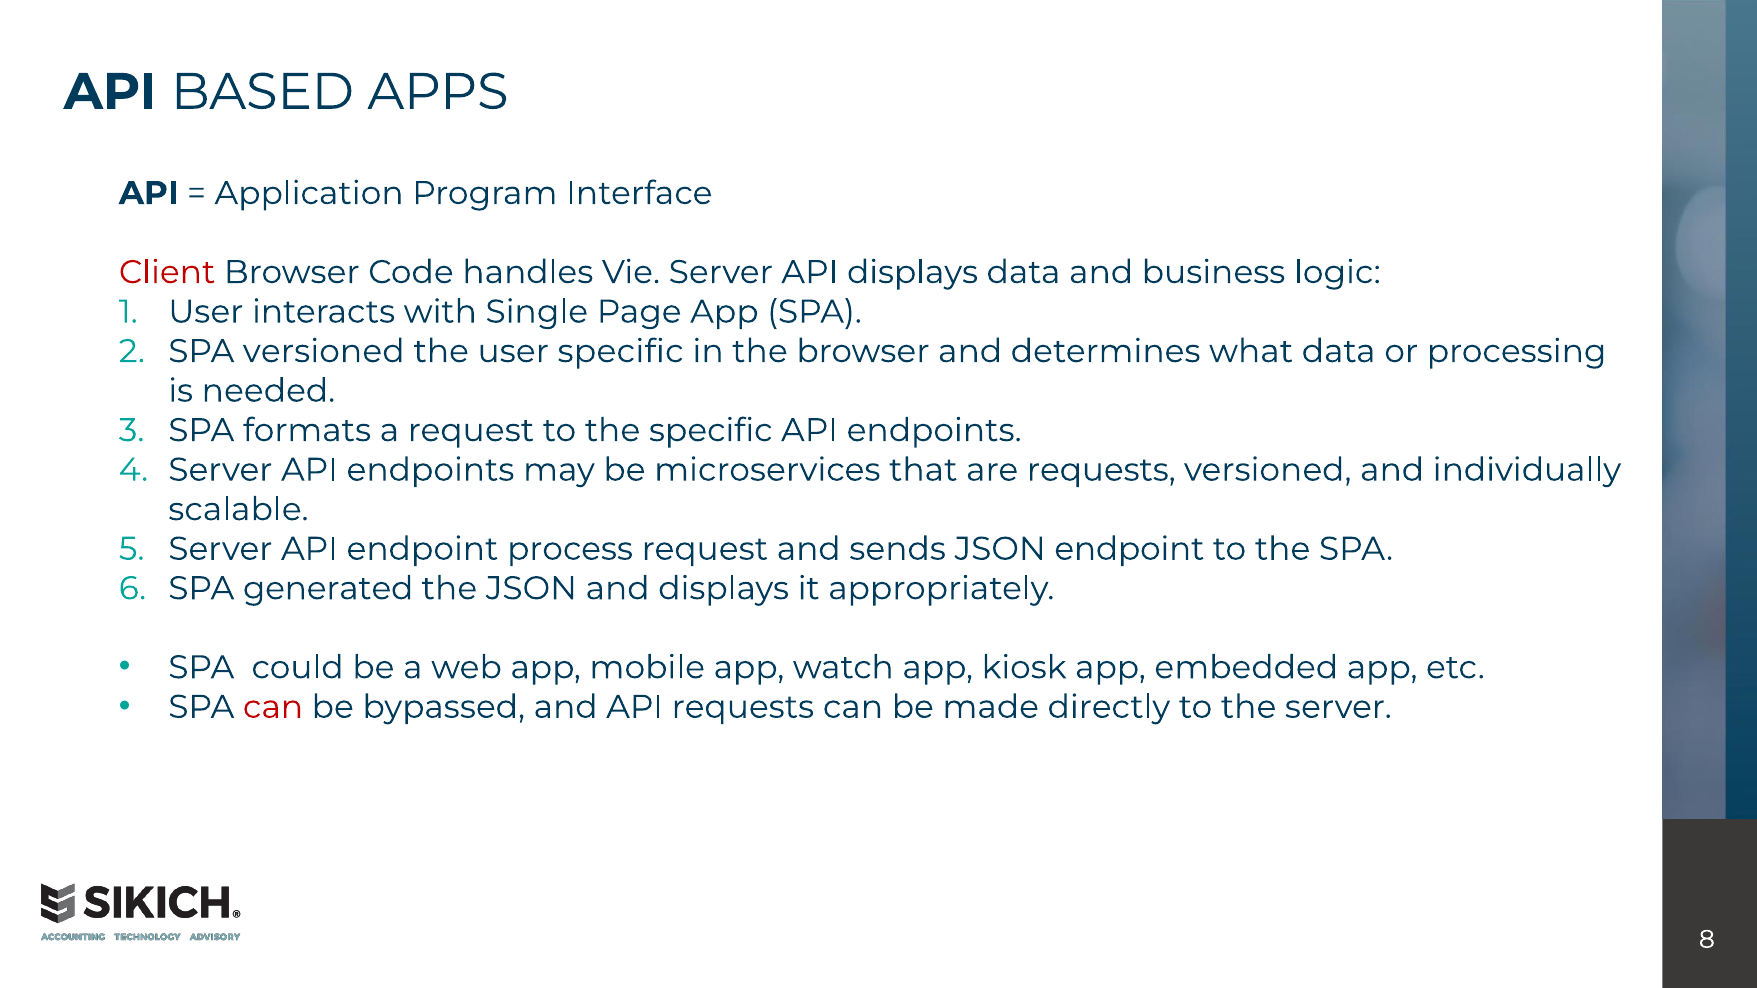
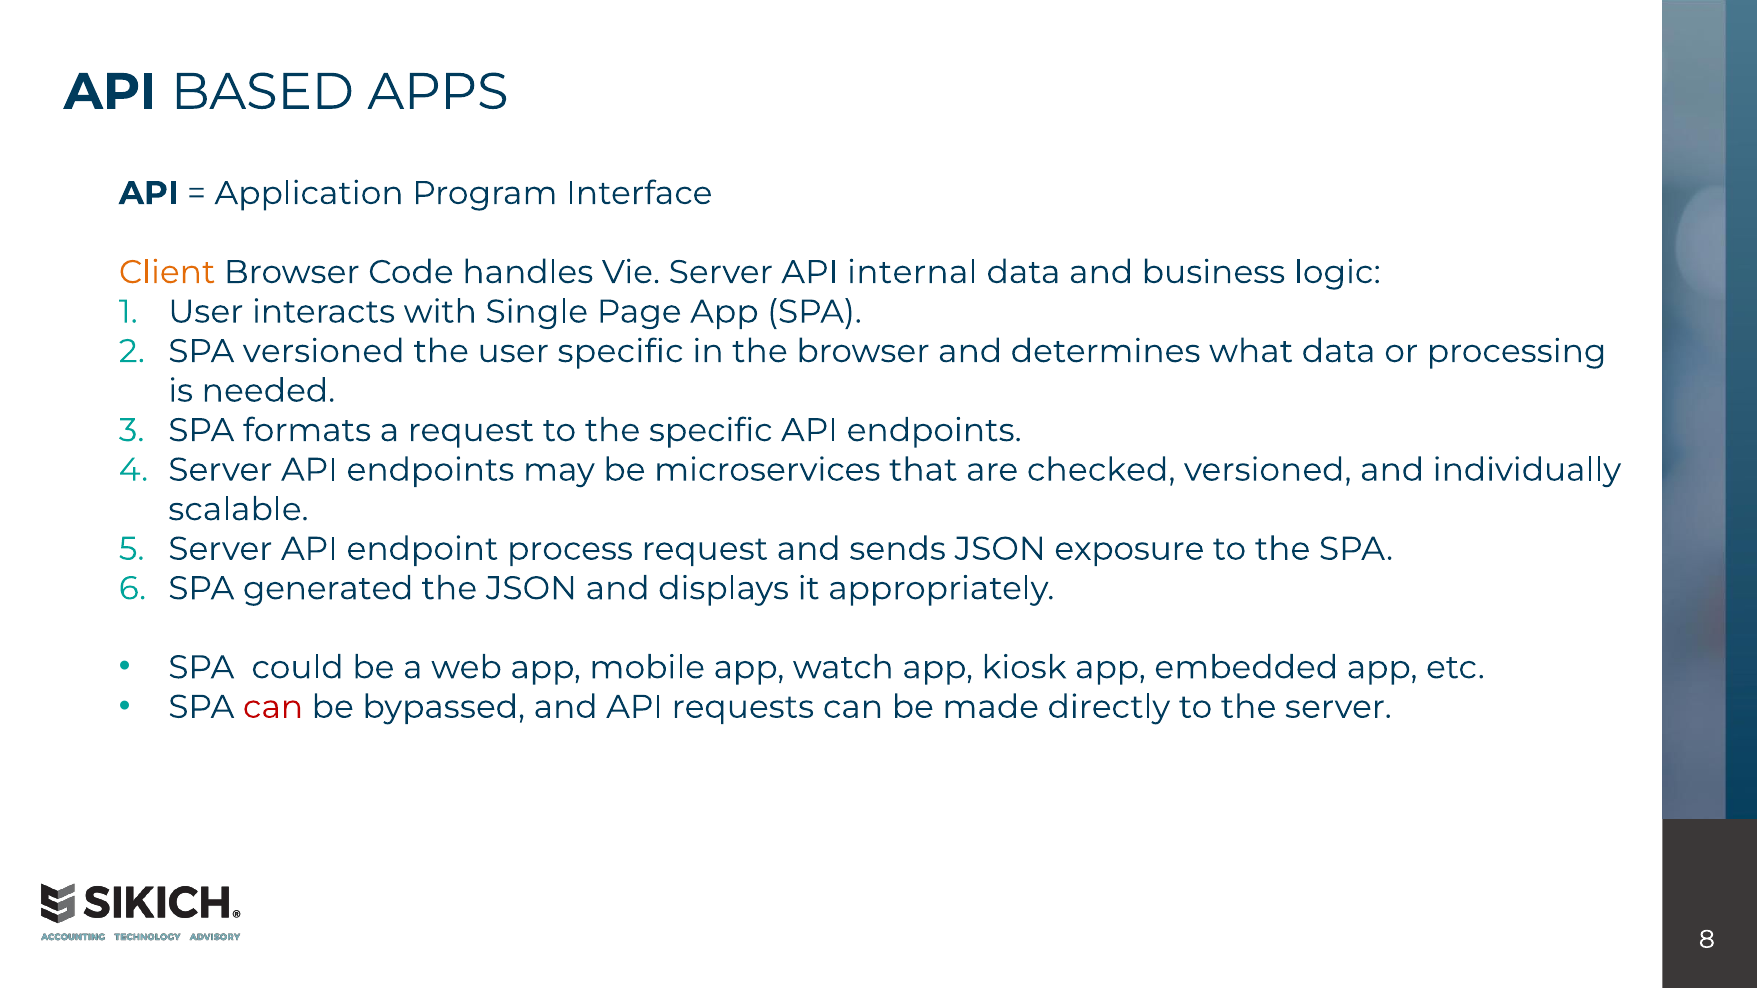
Client colour: red -> orange (167, 272)
API displays: displays -> internal (912, 272)
are requests: requests -> checked (1101, 470)
JSON endpoint: endpoint -> exposure (1129, 549)
